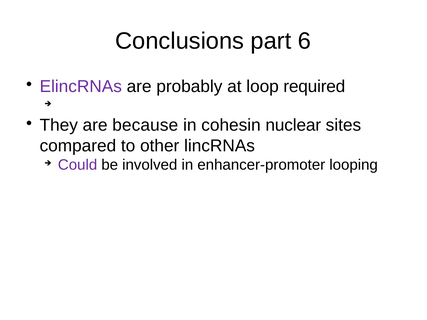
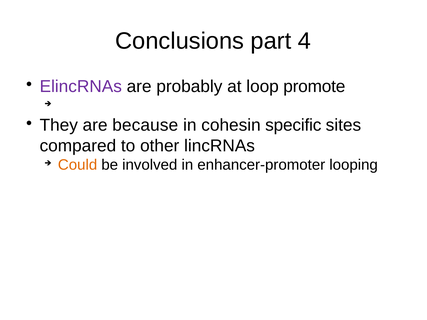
6: 6 -> 4 (305, 41)
required: required -> promote (314, 86)
nuclear: nuclear -> specific (293, 125)
Could colour: purple -> orange (78, 165)
